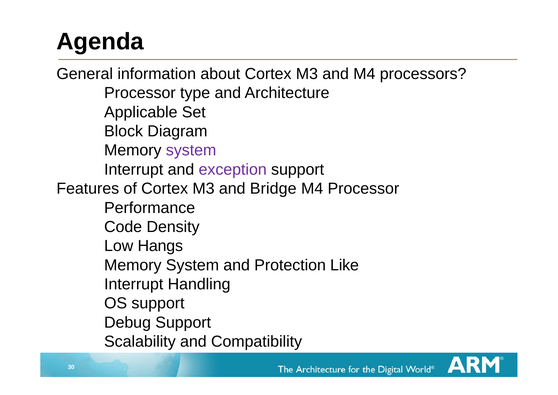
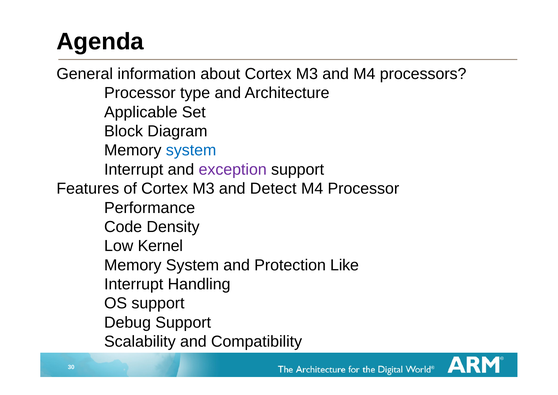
system colour: purple -> blue (191, 150)
Bridge: Bridge -> Detect (273, 188)
Hangs: Hangs -> Kernel (160, 246)
